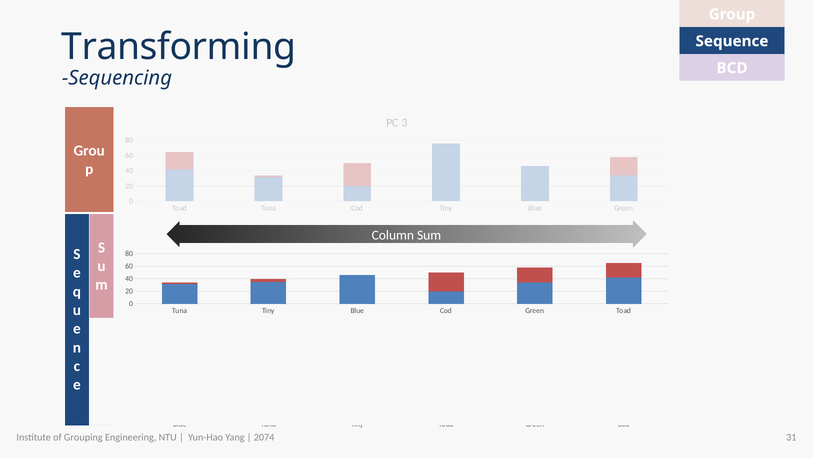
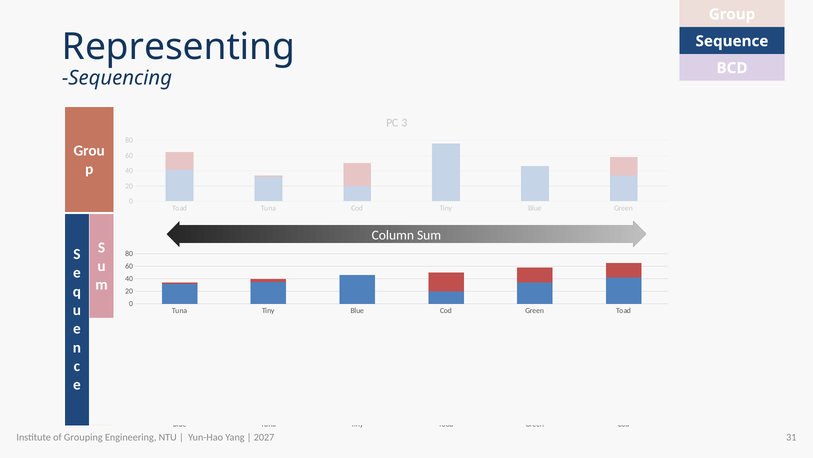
Transforming: Transforming -> Representing (179, 47)
2074: 2074 -> 2027 (264, 437)
